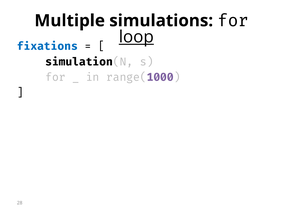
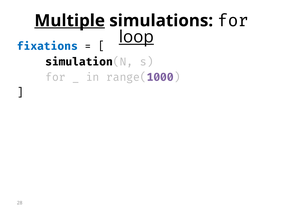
Multiple underline: none -> present (70, 21)
